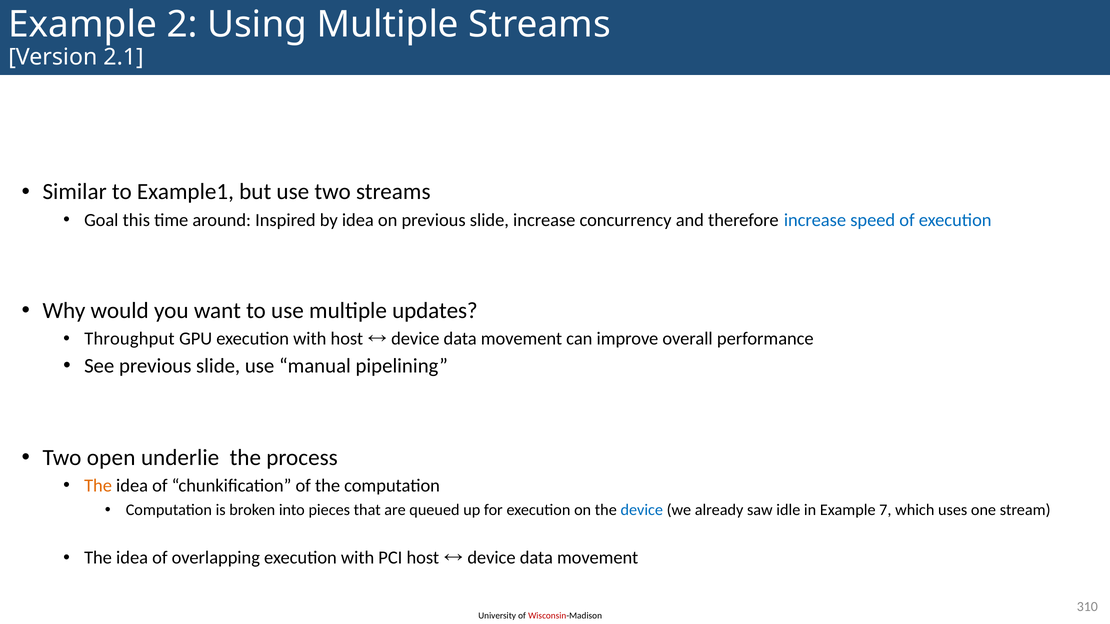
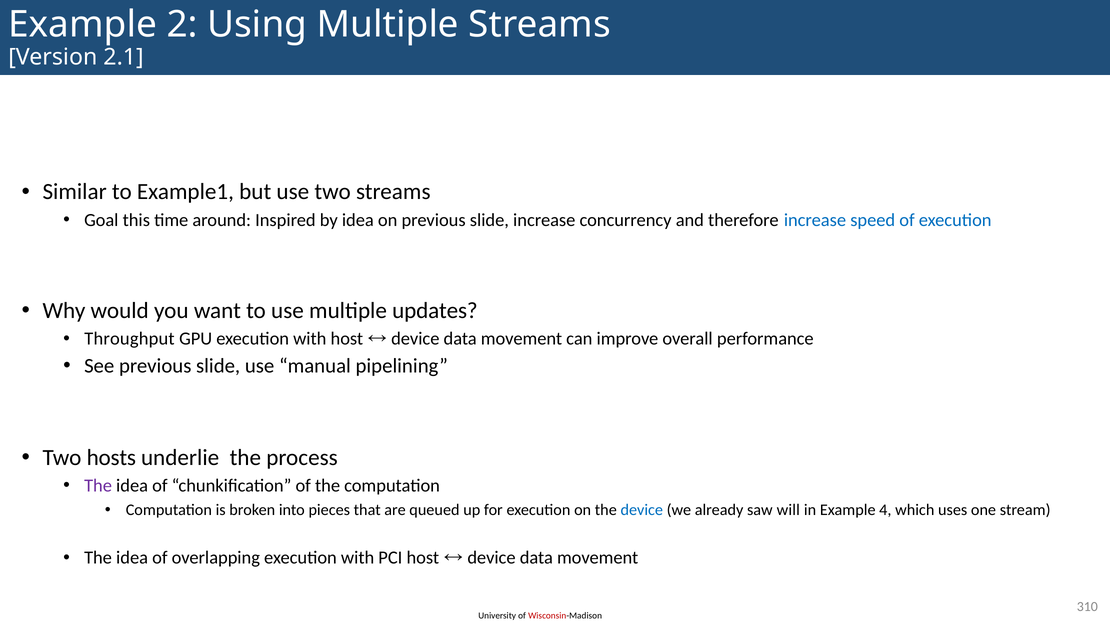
open: open -> hosts (111, 458)
The colour: orange -> purple (98, 486)
idle: idle -> will (788, 510)
7: 7 -> 4 (885, 510)
